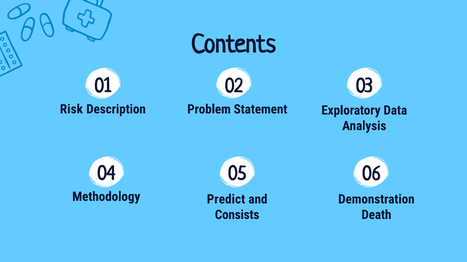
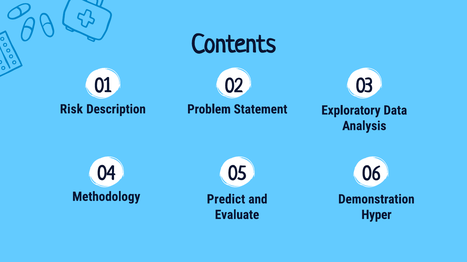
Consists: Consists -> Evaluate (237, 215)
Death: Death -> Hyper (376, 215)
